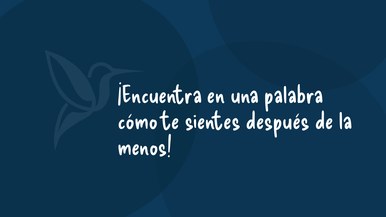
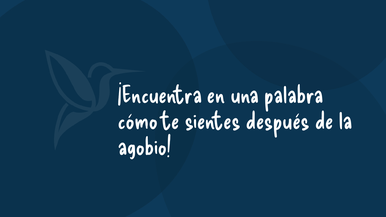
menos: menos -> agobio (145, 147)
